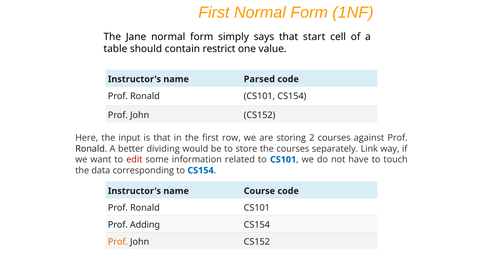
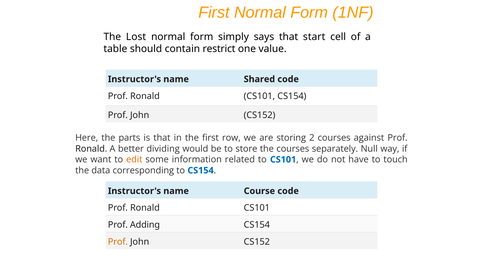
Jane: Jane -> Lost (136, 37)
Parsed: Parsed -> Shared (259, 79)
input: input -> parts (129, 138)
Link: Link -> Null (369, 149)
edit colour: red -> orange (134, 159)
